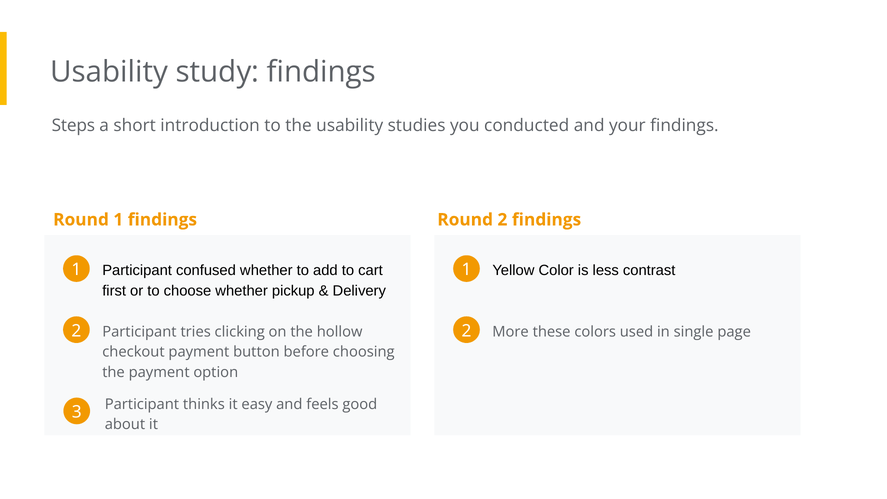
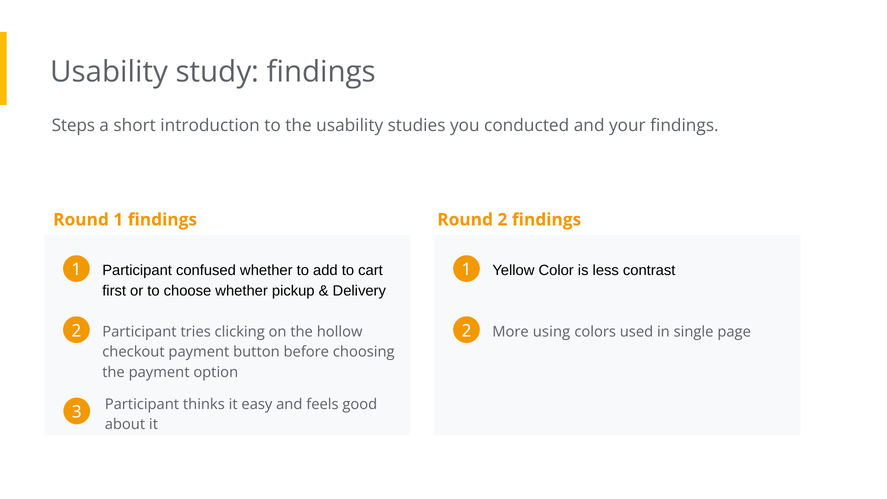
these: these -> using (552, 332)
